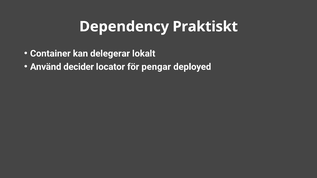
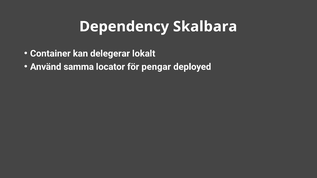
Praktiskt: Praktiskt -> Skalbara (205, 27)
decider: decider -> samma (79, 67)
